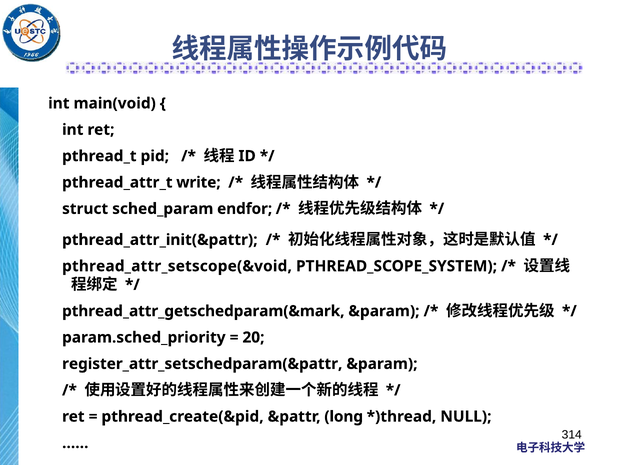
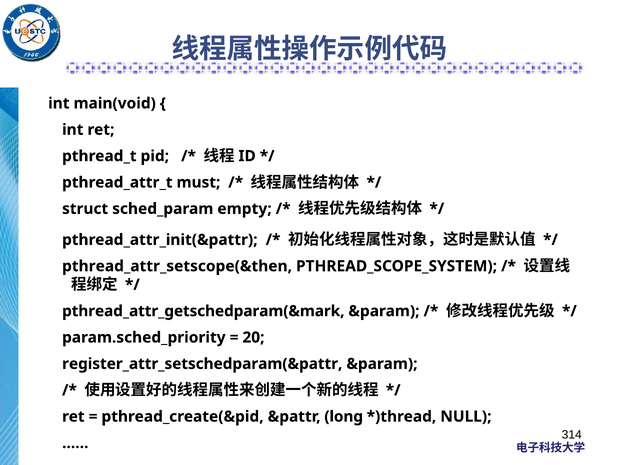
write: write -> must (198, 182)
endfor: endfor -> empty (245, 208)
pthread_attr_setscope(&void: pthread_attr_setscope(&void -> pthread_attr_setscope(&then (177, 266)
